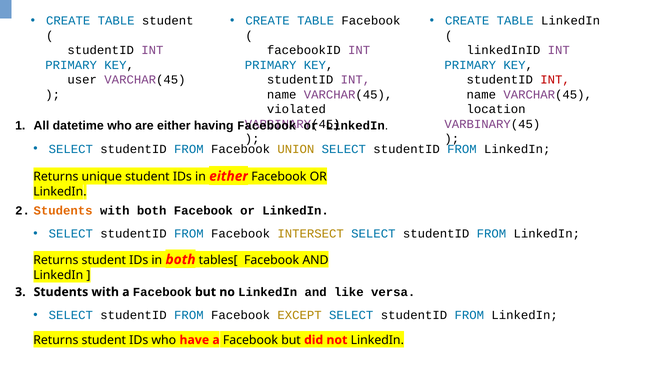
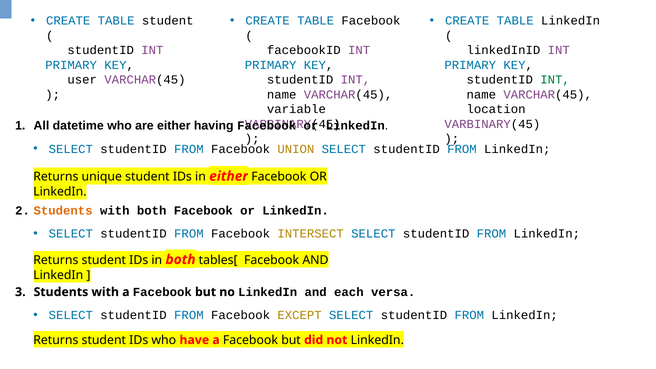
INT colour: red -> green (555, 80)
violated: violated -> variable (296, 109)
like: like -> each (349, 292)
